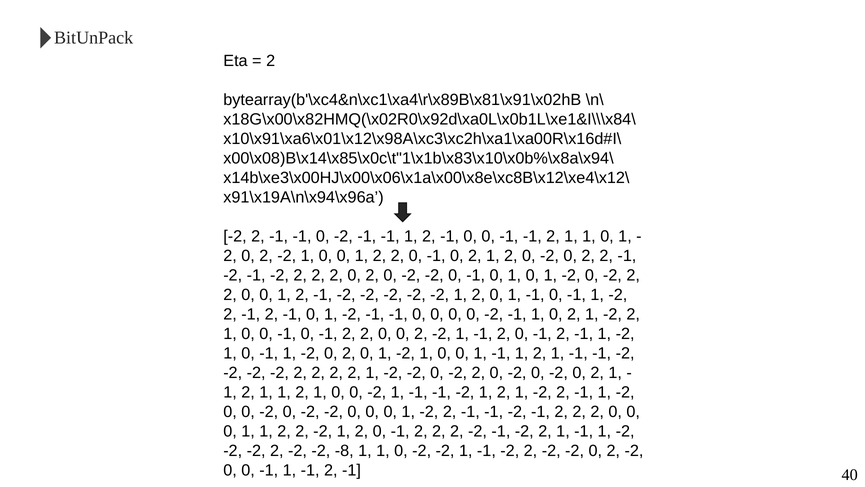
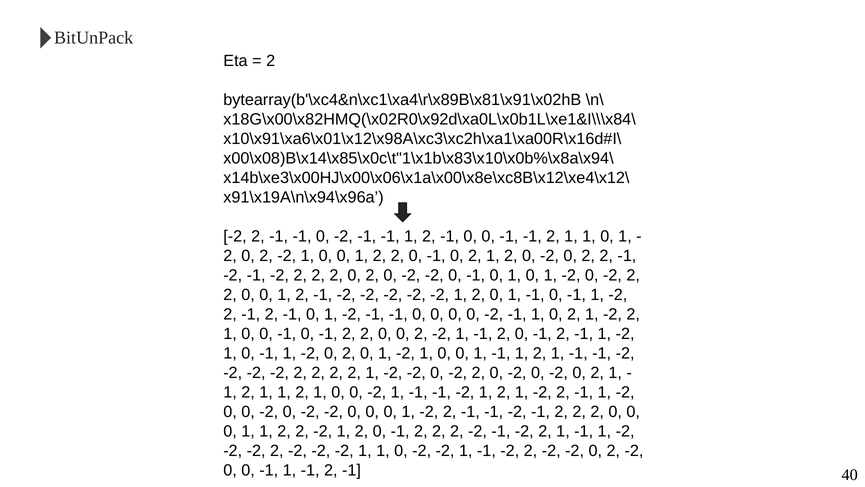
2 -2 -2 -8: -8 -> -2 (344, 450)
